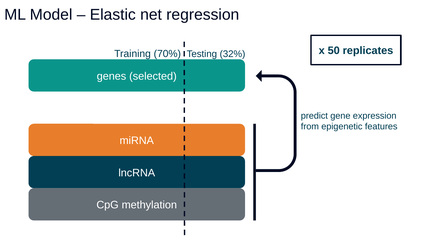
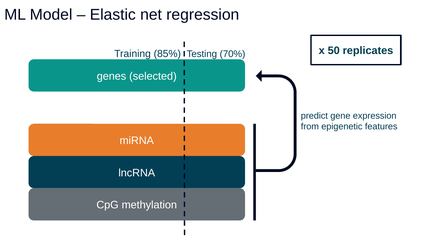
70%: 70% -> 85% (167, 54)
32%: 32% -> 70% (233, 54)
